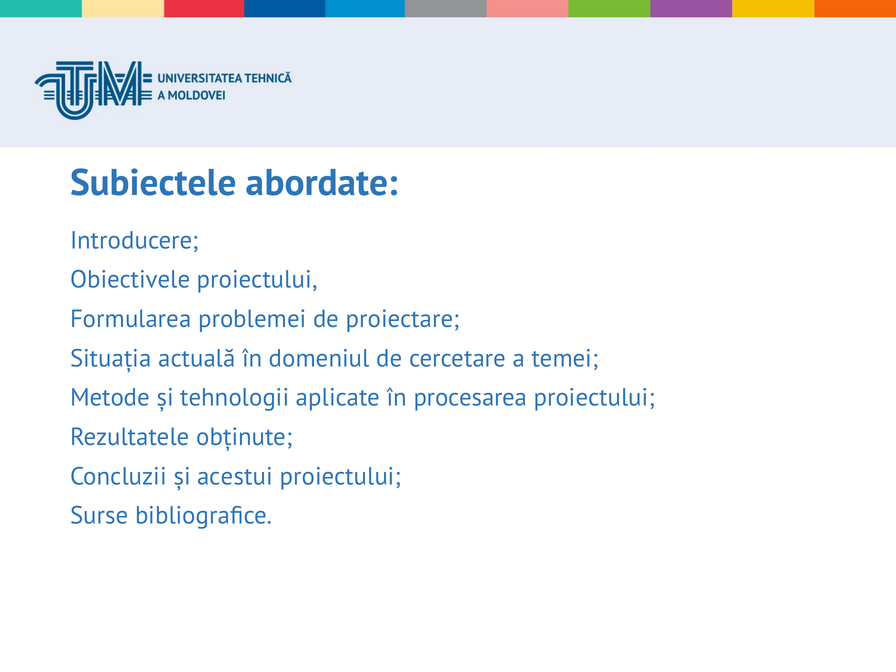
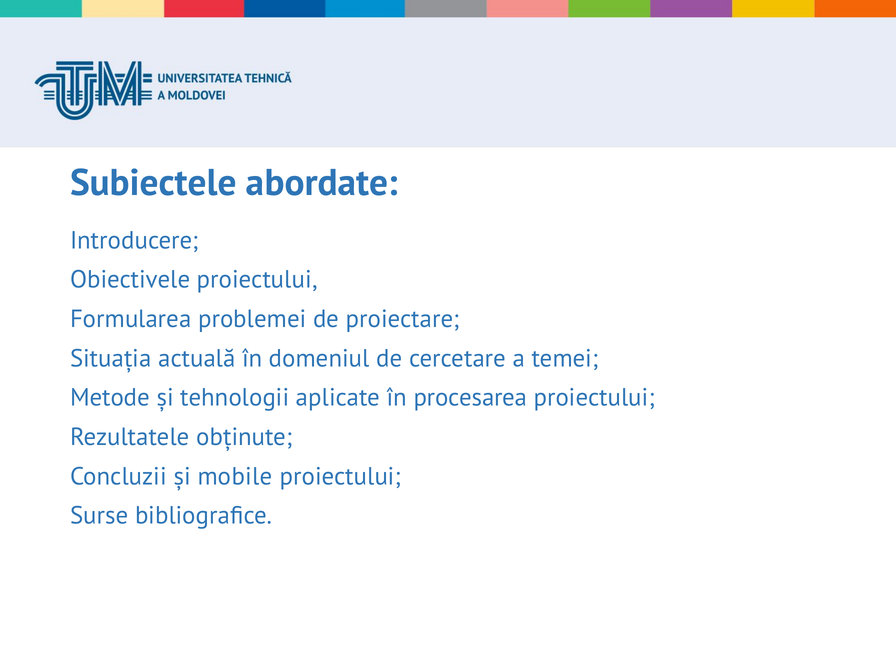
acestui: acestui -> mobile (235, 476)
